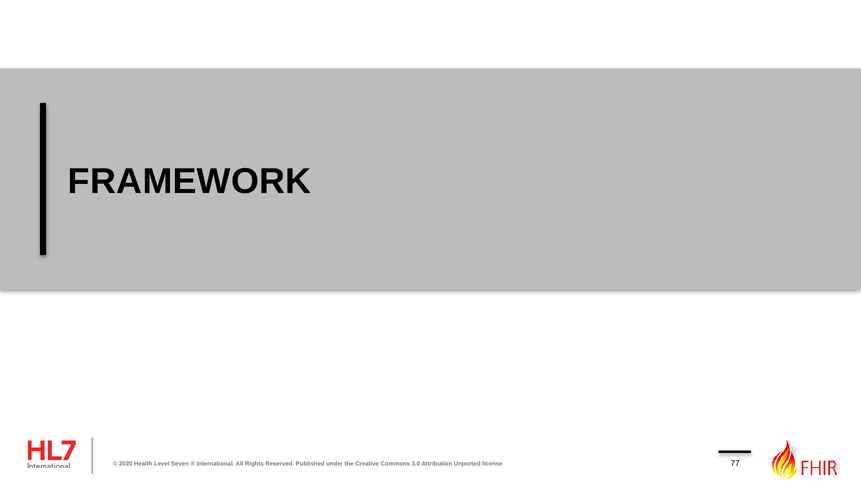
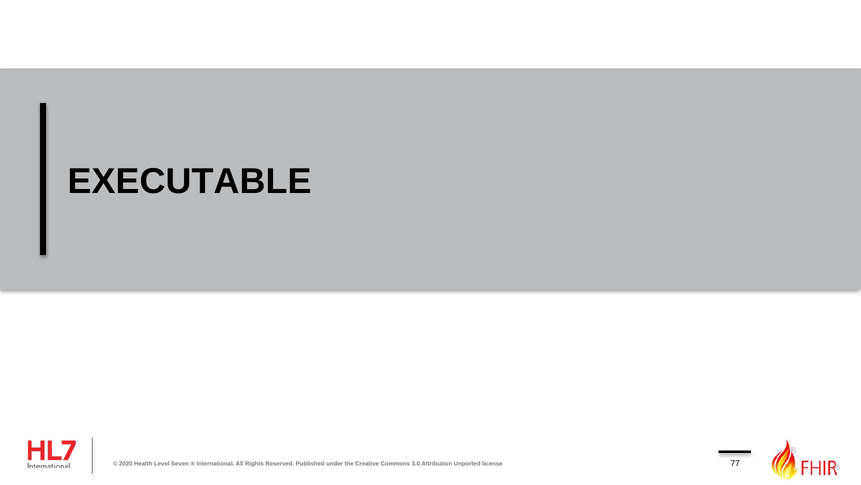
FRAMEWORK: FRAMEWORK -> EXECUTABLE (190, 181)
